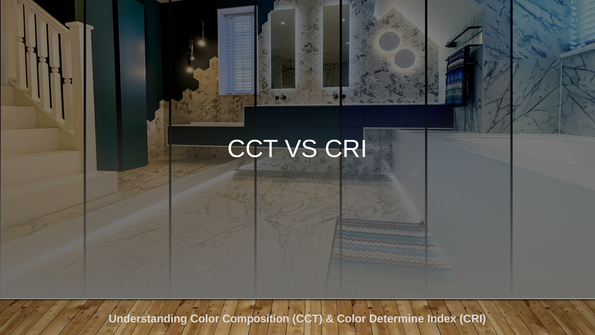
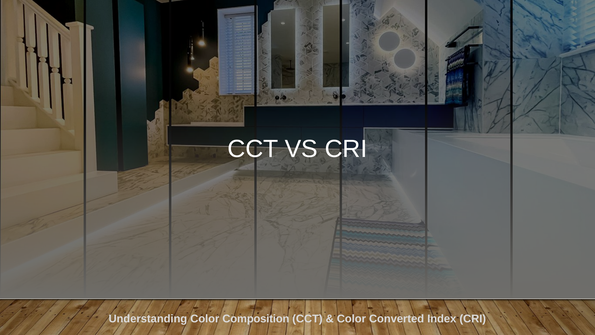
Determine: Determine -> Converted (397, 319)
